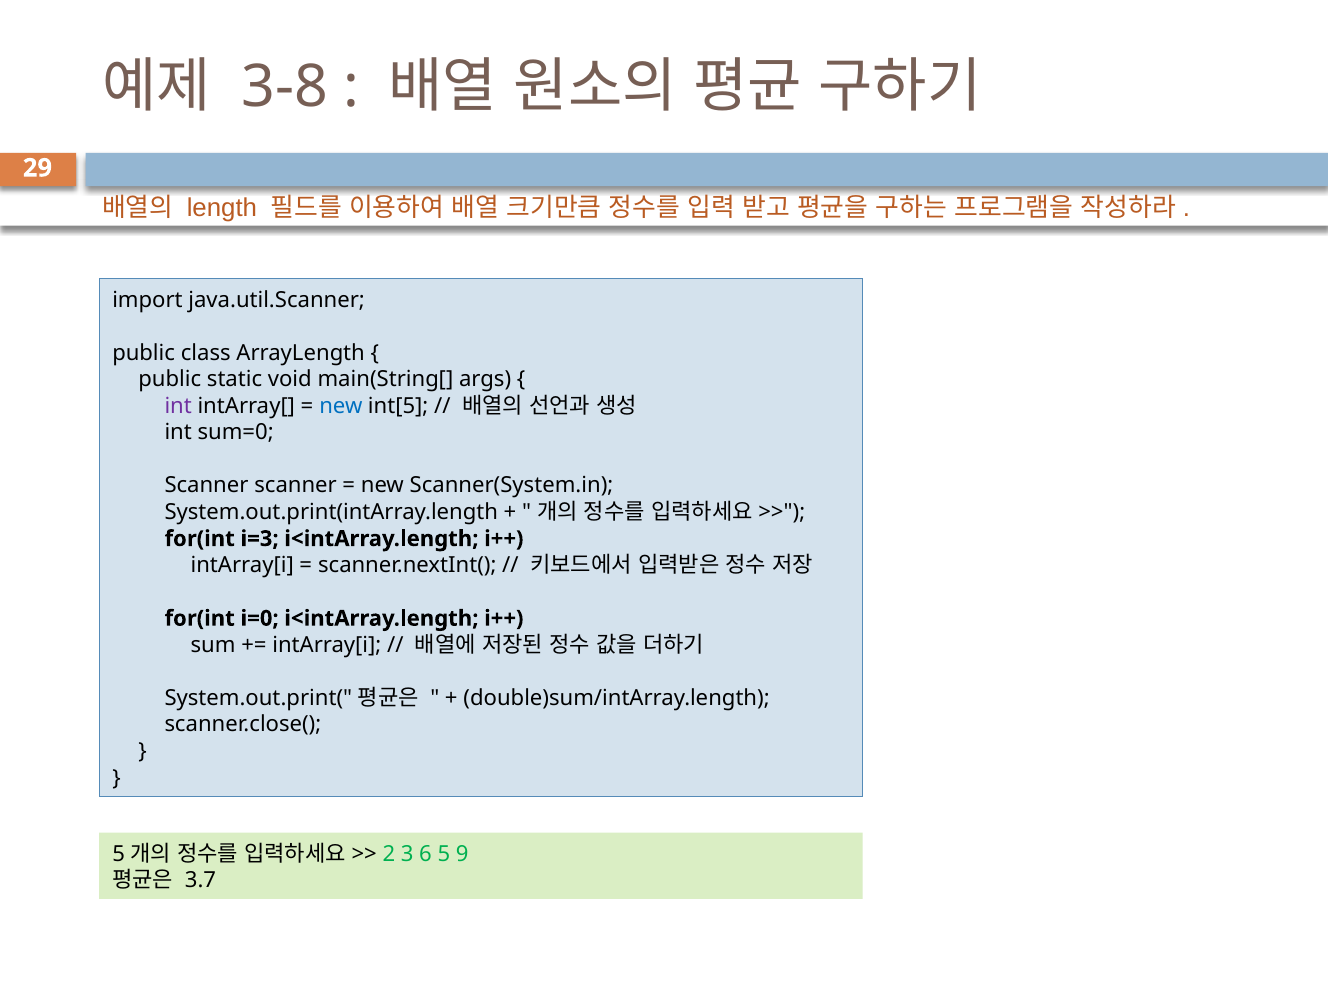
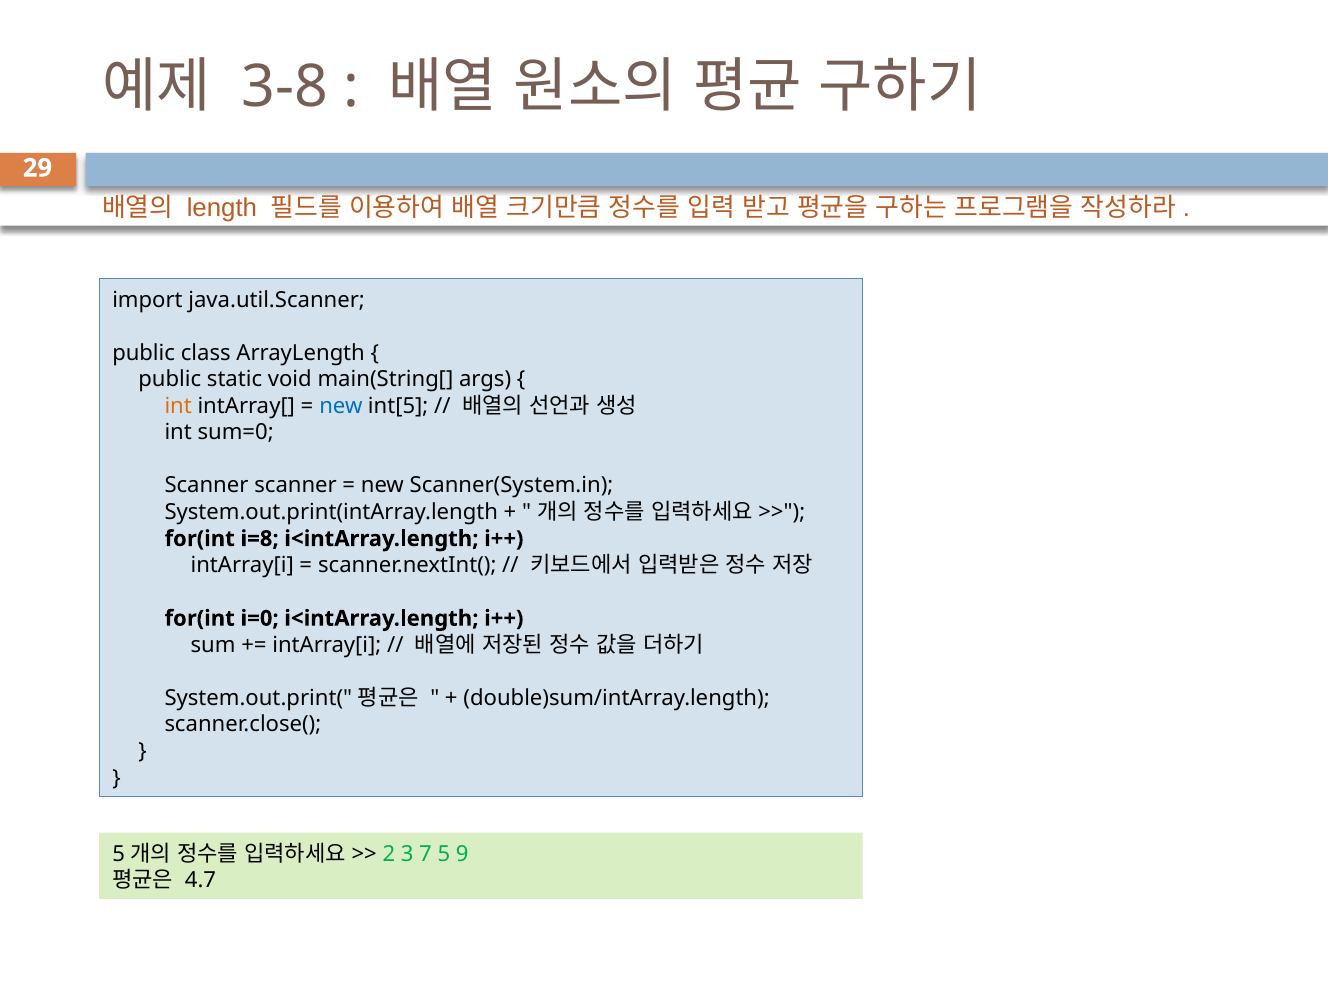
int colour: purple -> orange (178, 406)
i=3: i=3 -> i=8 (260, 539)
6: 6 -> 7 (426, 854)
3.7: 3.7 -> 4.7 (200, 881)
